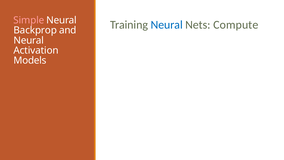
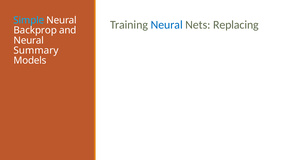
Simple colour: pink -> light blue (29, 20)
Compute: Compute -> Replacing (236, 25)
Activation: Activation -> Summary (36, 50)
